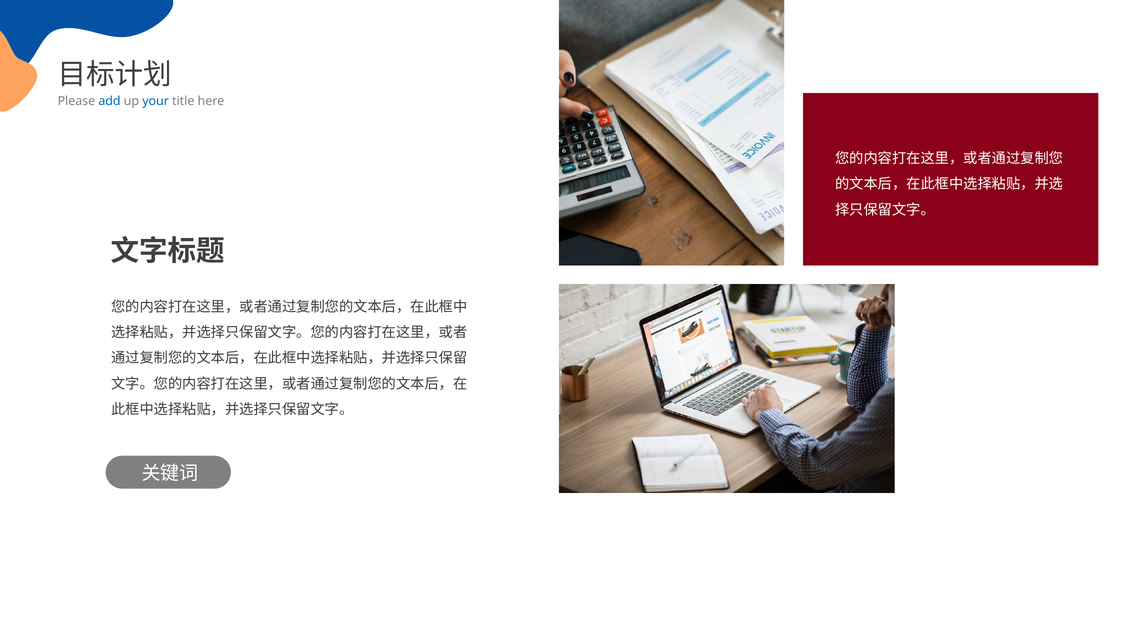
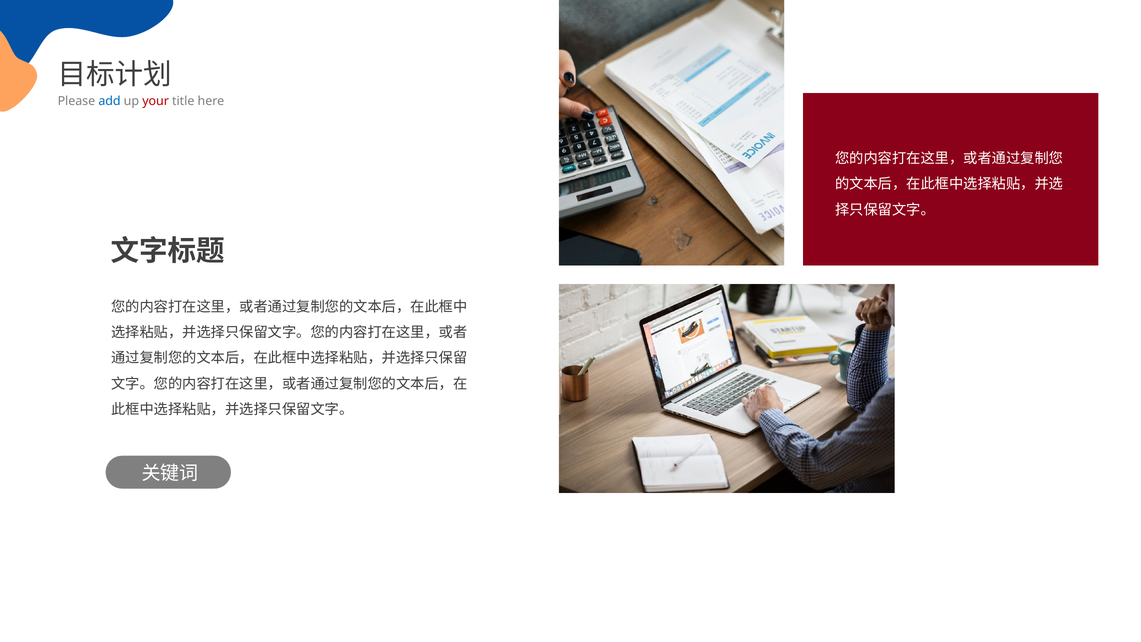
your colour: blue -> red (156, 101)
